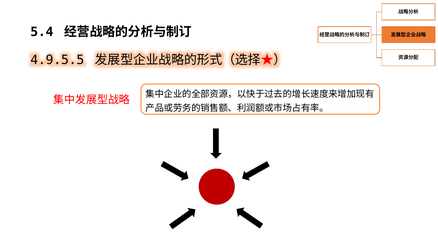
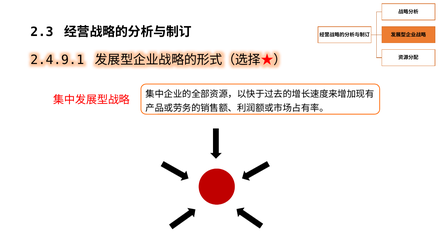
5.4: 5.4 -> 2.3 (42, 32)
4.9.5.5: 4.9.5.5 -> 2.4.9.1 (57, 60)
